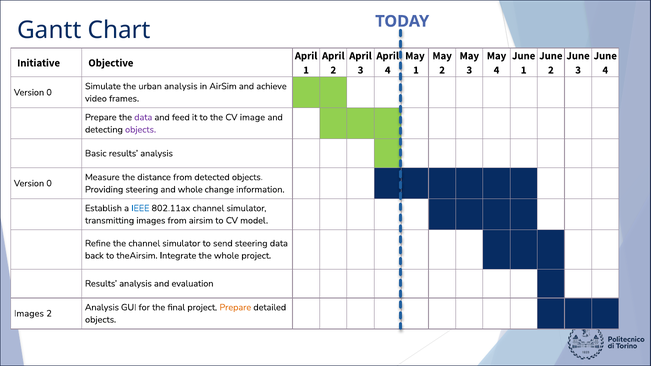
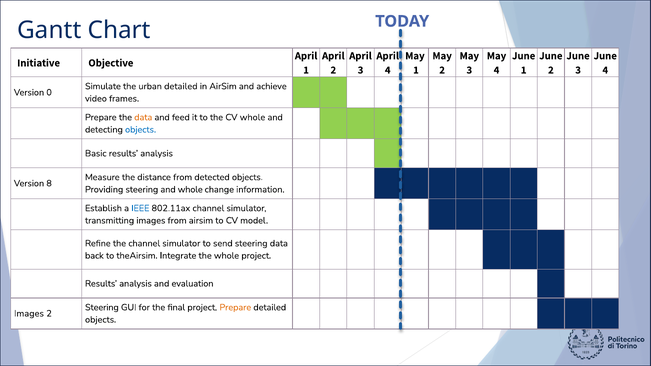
urban analysis: analysis -> detailed (181, 86)
data colour: purple -> orange (143, 117)
CV image: image -> whole (253, 117)
objects colour: purple -> blue (141, 130)
0: 0 -> 8 (49, 183)
Analysis: Analysis -> Steering (102, 307)
